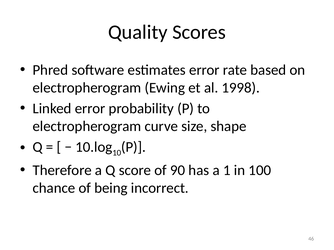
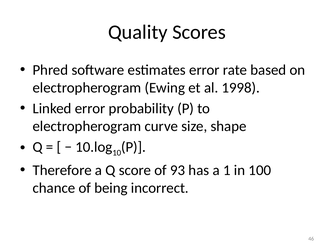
90: 90 -> 93 (178, 171)
